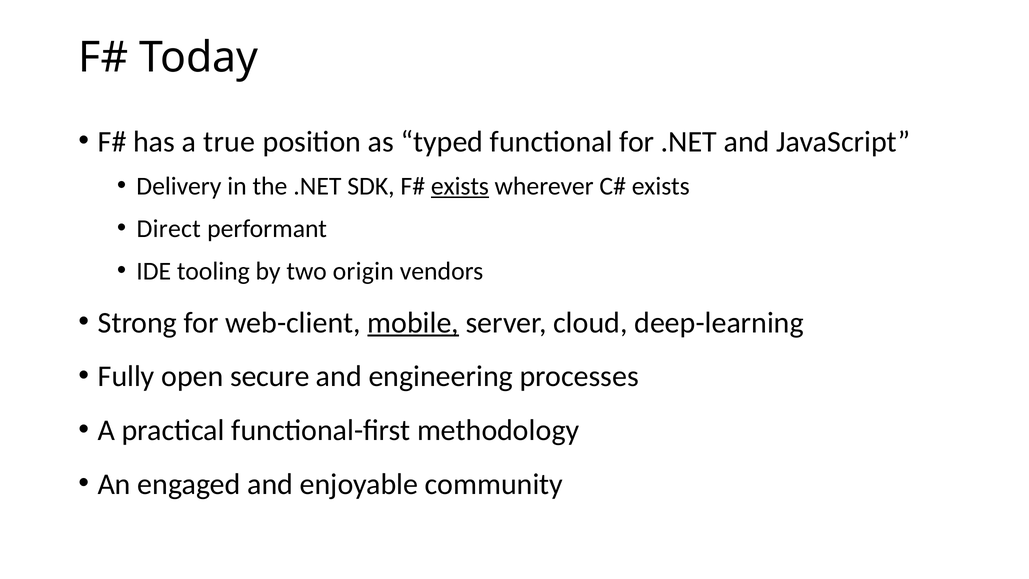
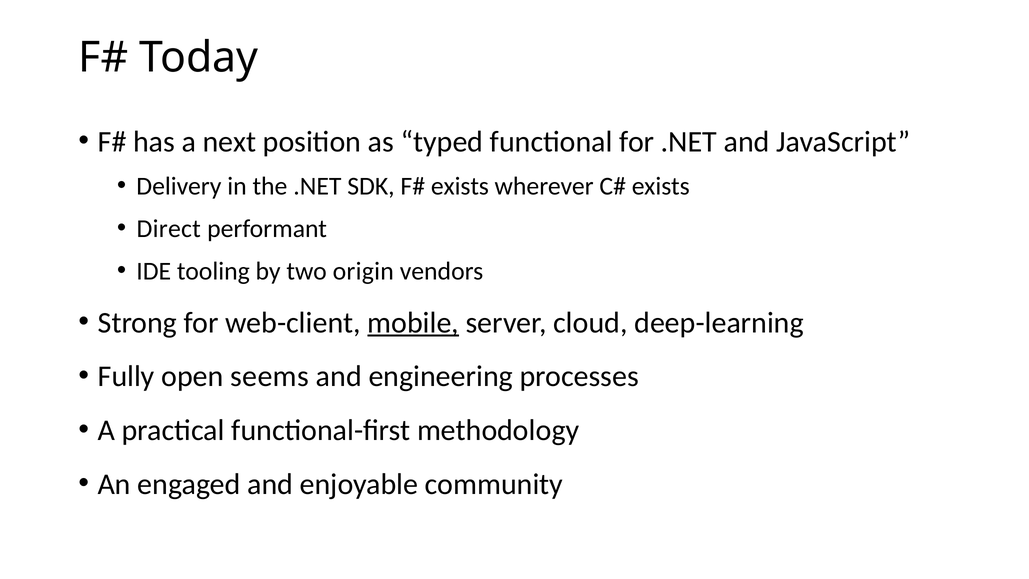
true: true -> next (229, 142)
exists underline: present -> none (460, 186)
secure: secure -> seems (270, 376)
